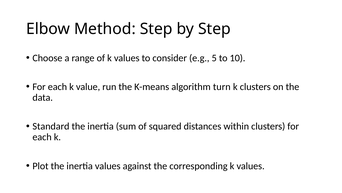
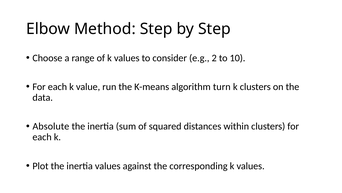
5: 5 -> 2 (214, 58)
Standard: Standard -> Absolute (51, 126)
